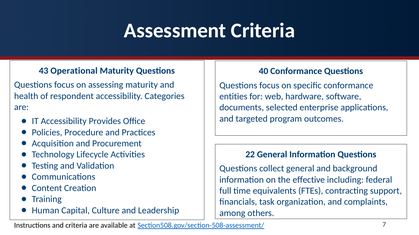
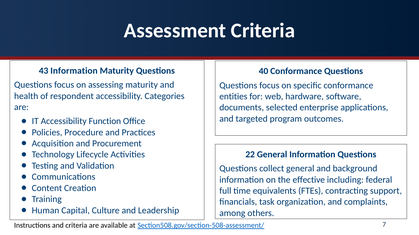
43 Operational: Operational -> Information (74, 71)
Provides: Provides -> Function (105, 122)
